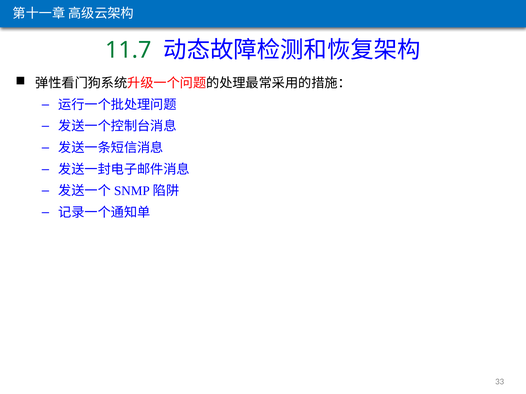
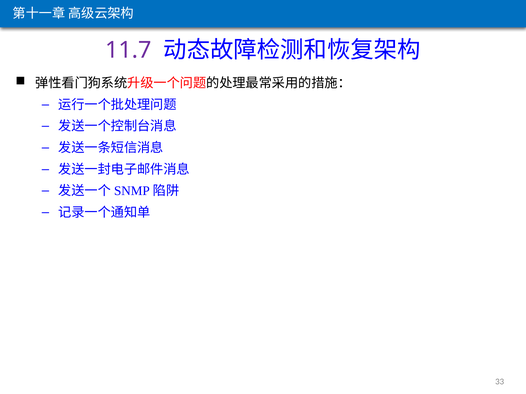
11.7 colour: green -> purple (128, 50)
